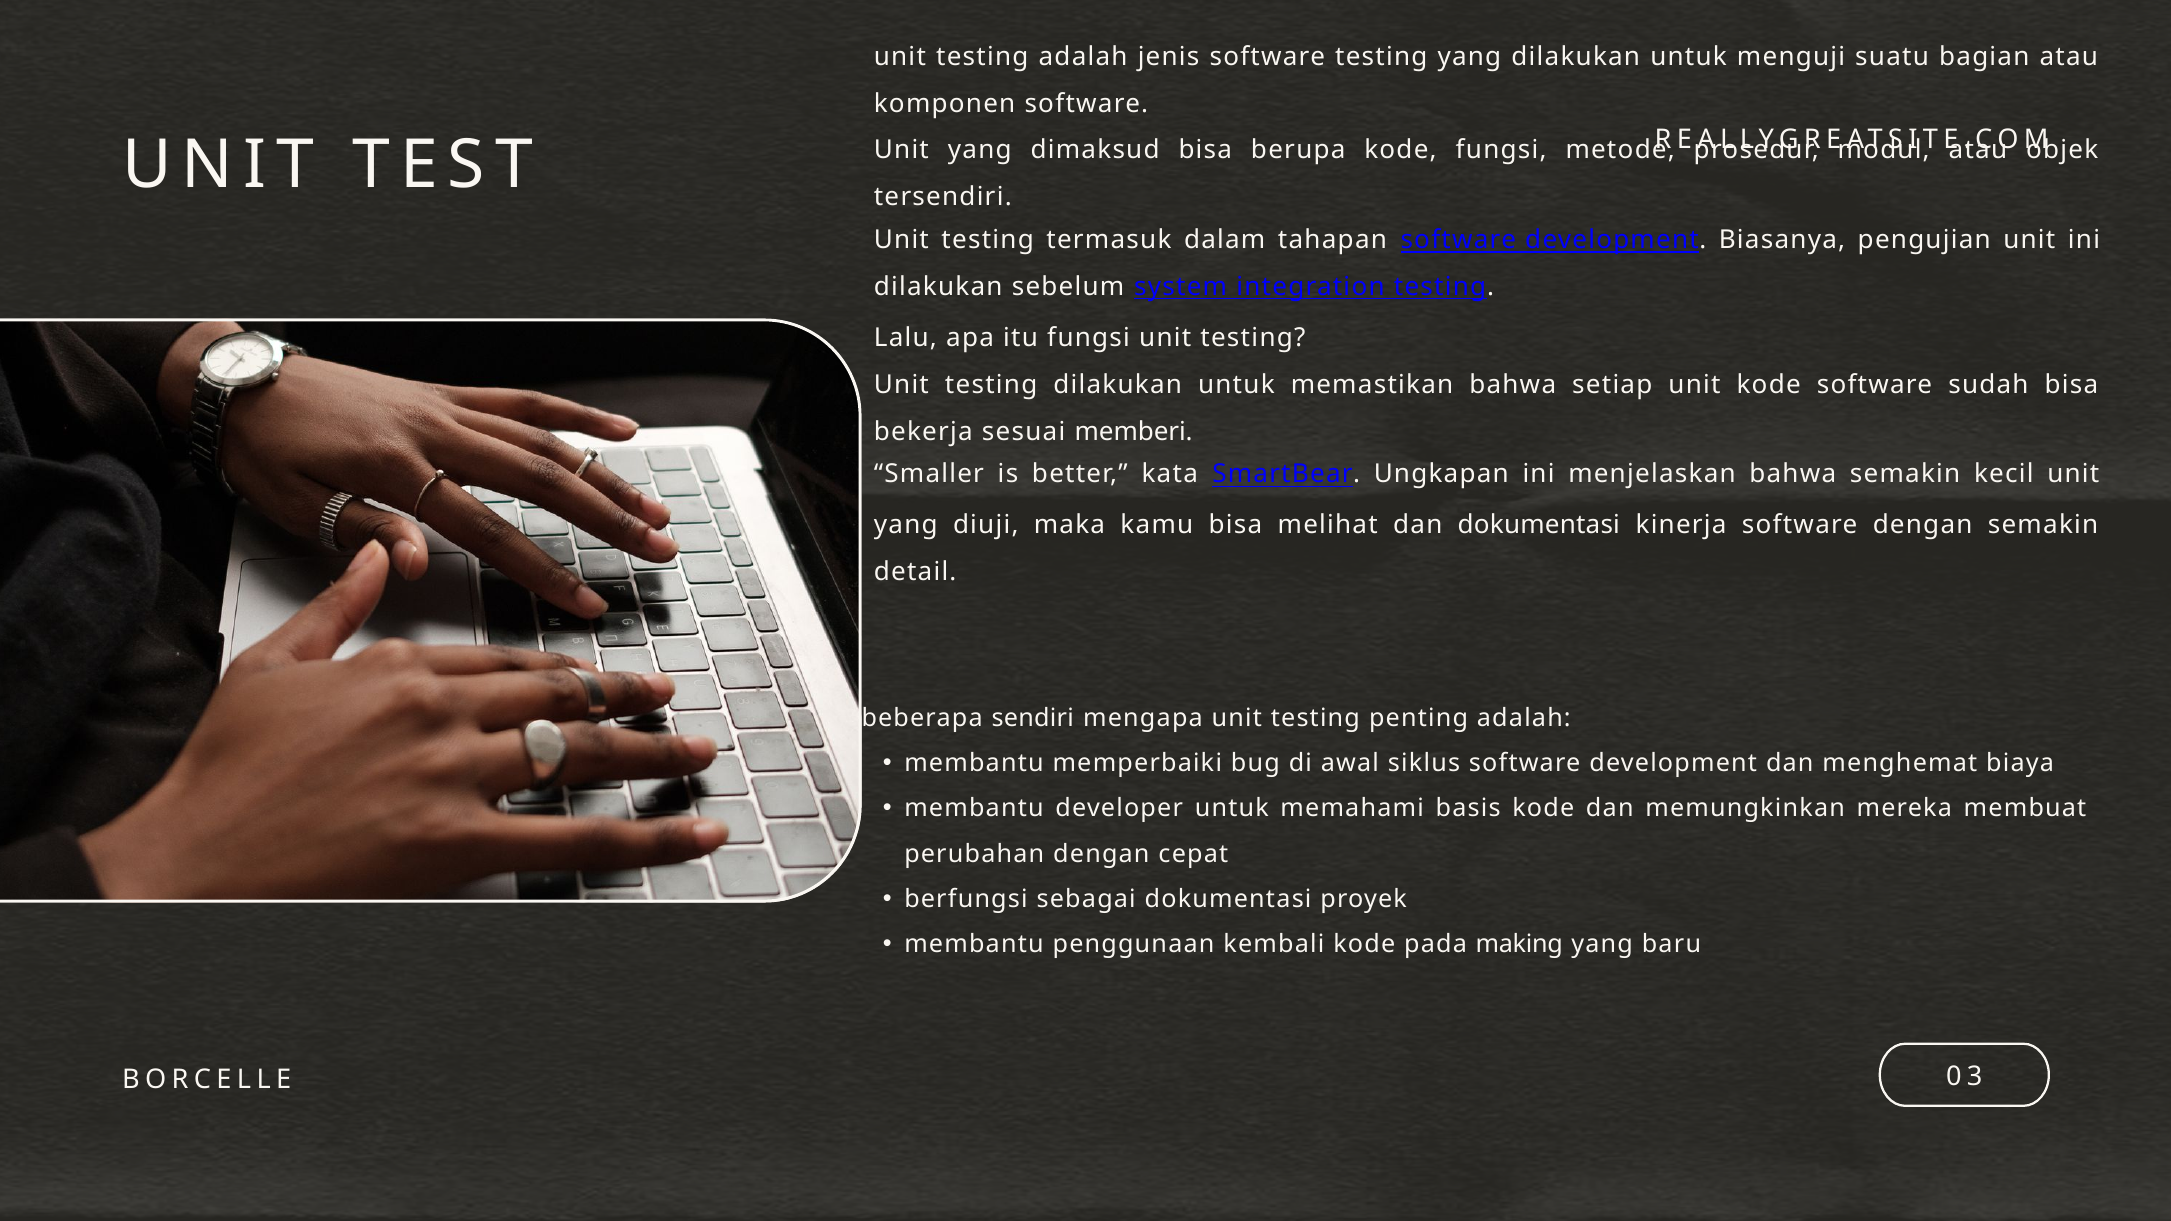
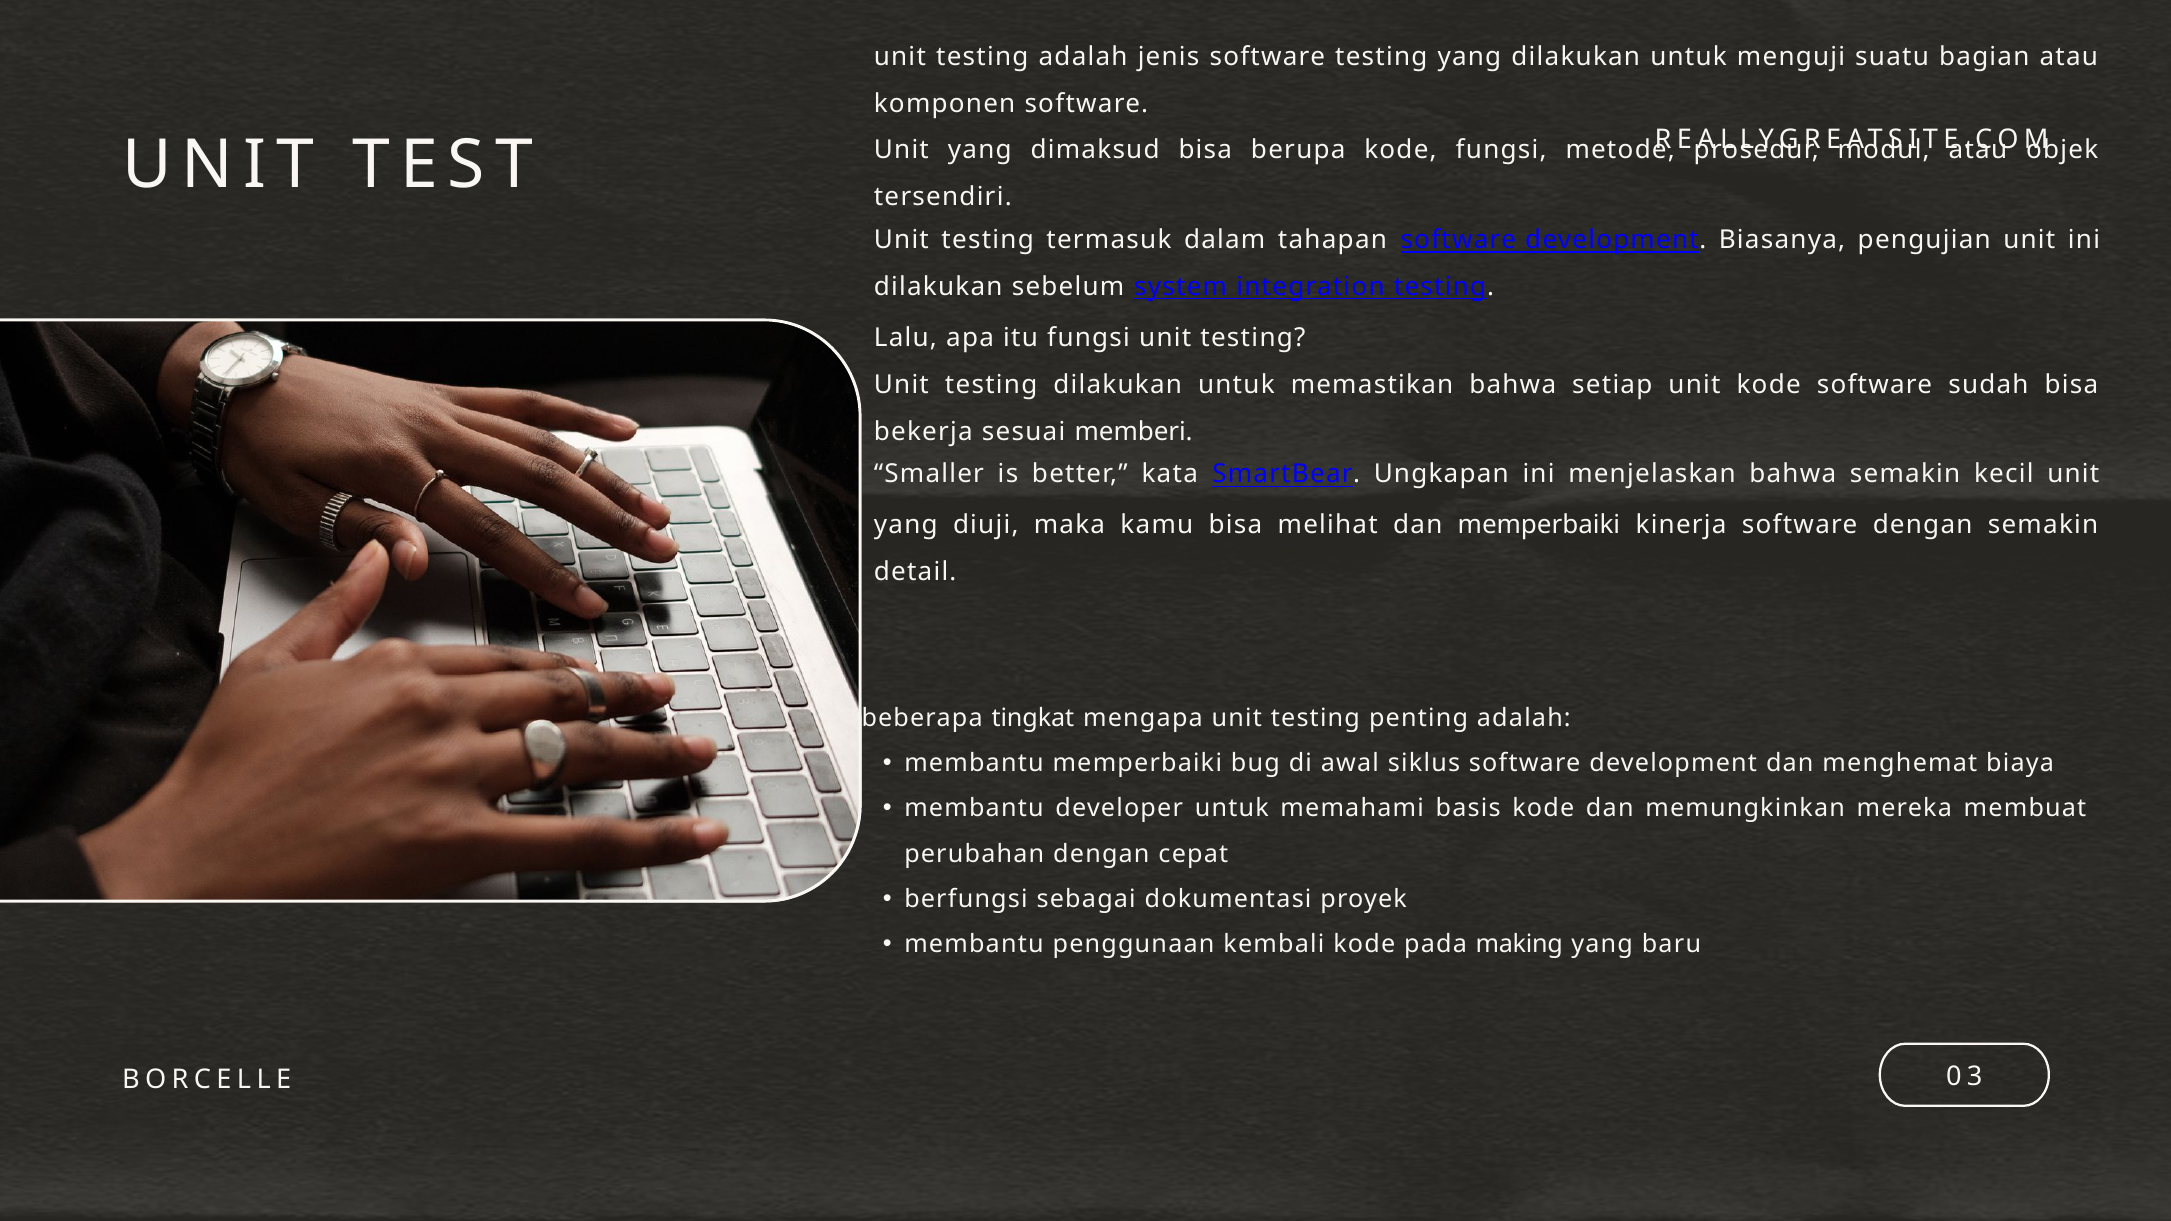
dan dokumentasi: dokumentasi -> memperbaiki (1539, 525)
sendiri: sendiri -> tingkat (1033, 718)
